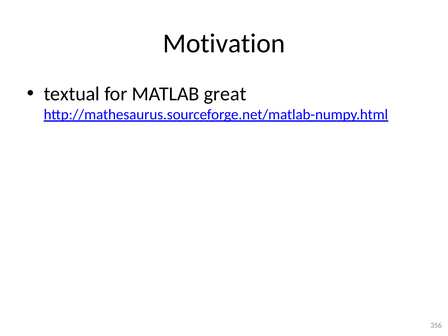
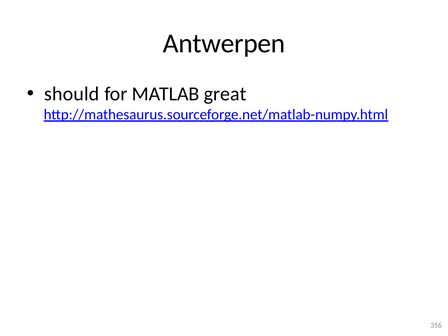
Motivation: Motivation -> Antwerpen (224, 43)
textual: textual -> should (72, 94)
